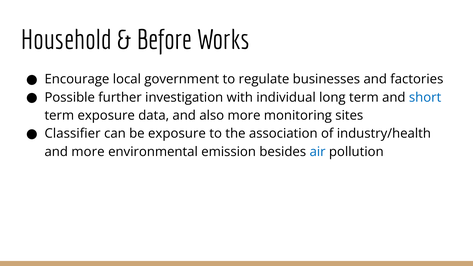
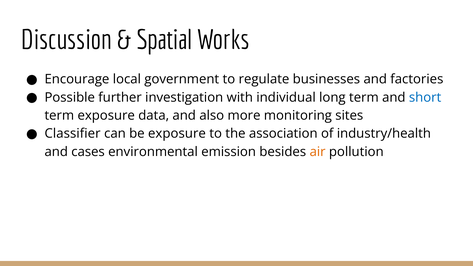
Household: Household -> Discussion (66, 40)
Before: Before -> Spatial (165, 40)
and more: more -> cases (88, 152)
air colour: blue -> orange (318, 152)
